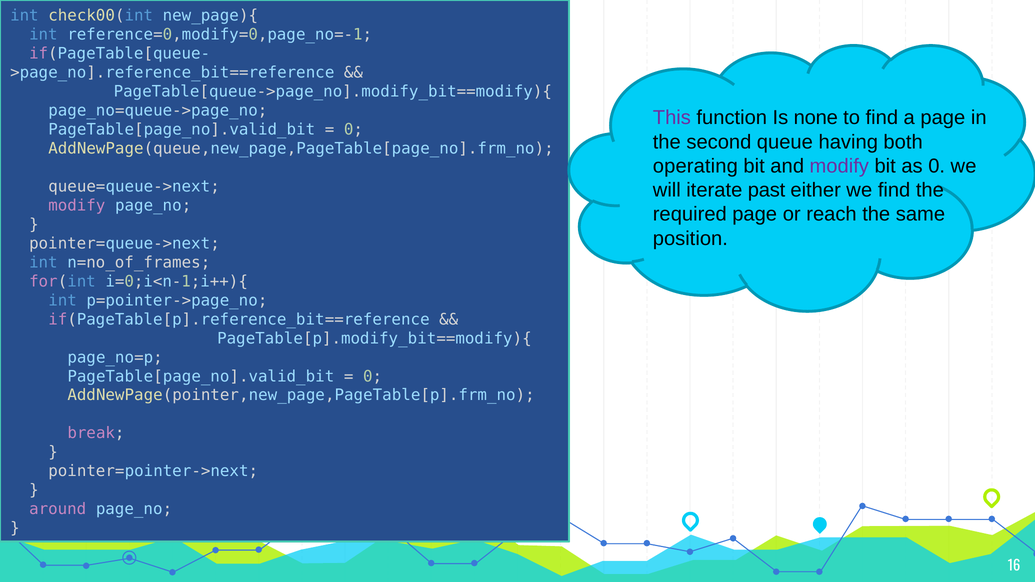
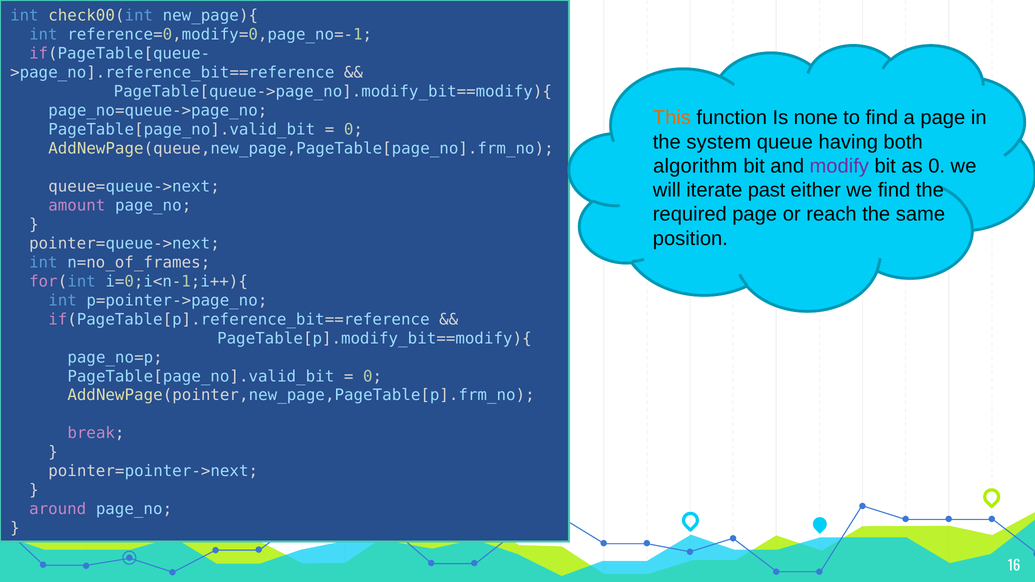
This colour: purple -> orange (672, 118)
second: second -> system (719, 142)
operating: operating -> algorithm (695, 166)
modify: modify -> amount (77, 206)
